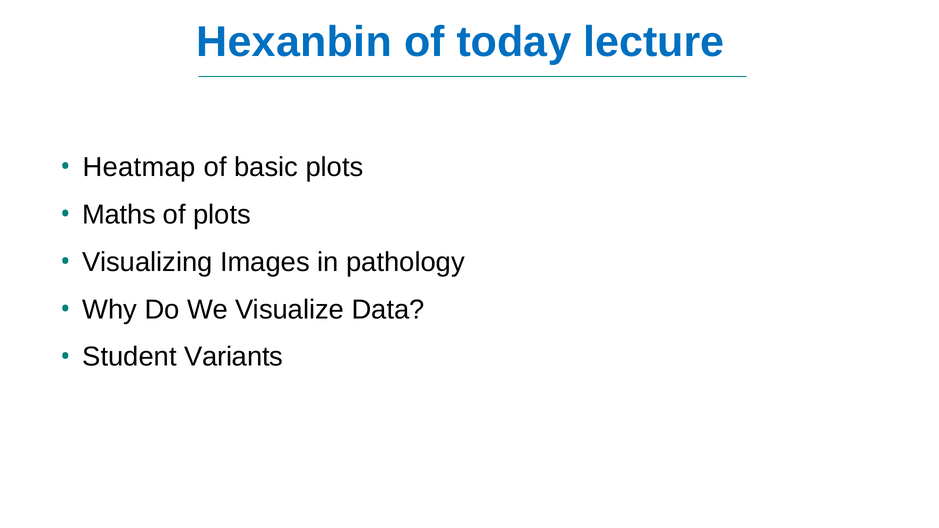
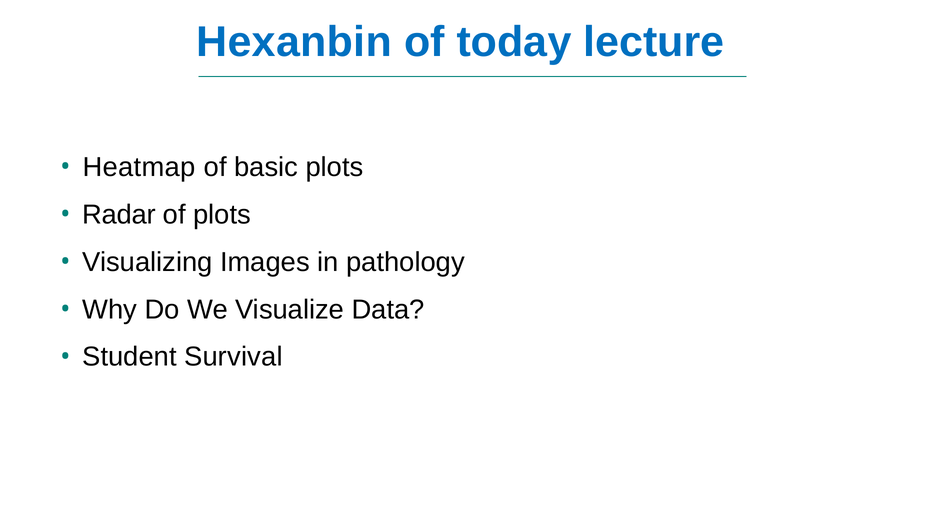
Maths: Maths -> Radar (119, 215)
Variants: Variants -> Survival (233, 357)
